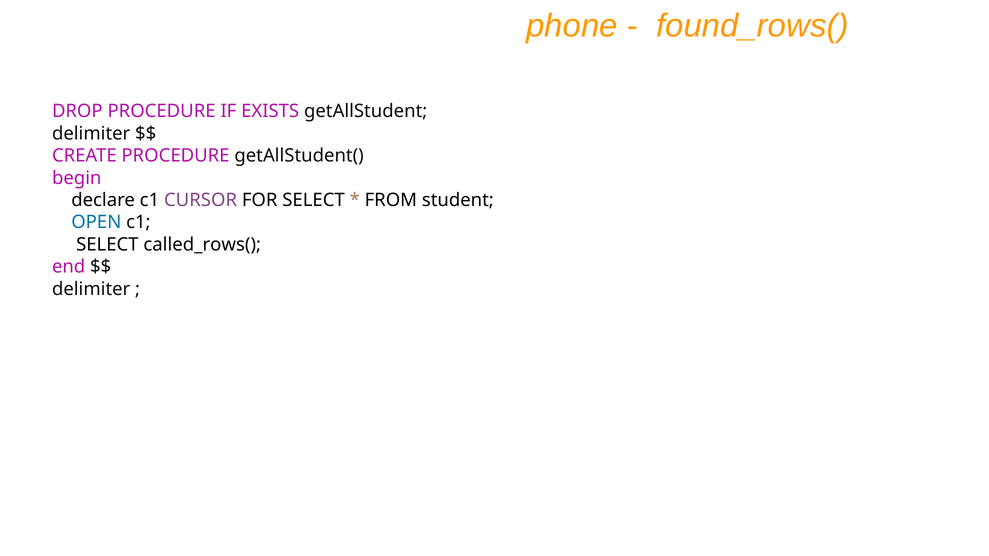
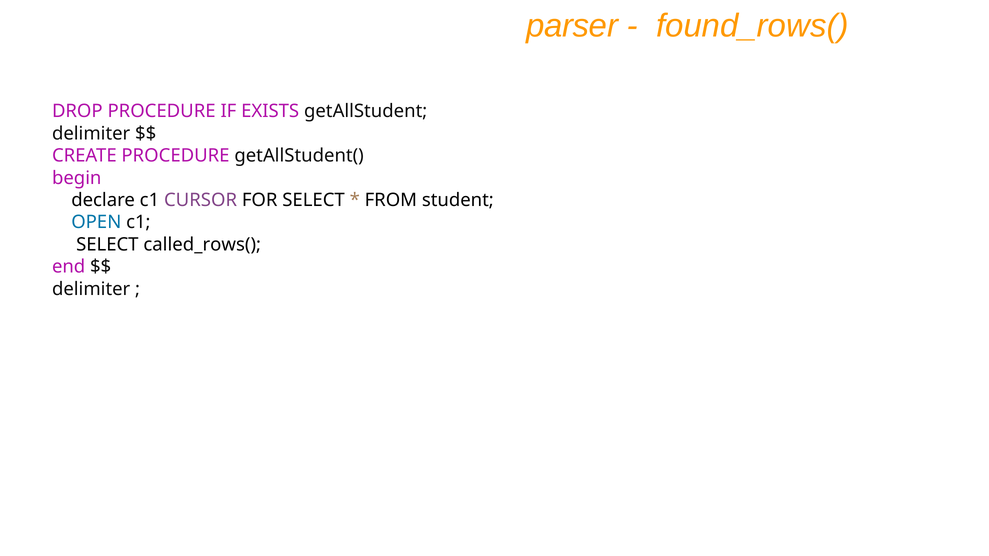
phone: phone -> parser (572, 26)
